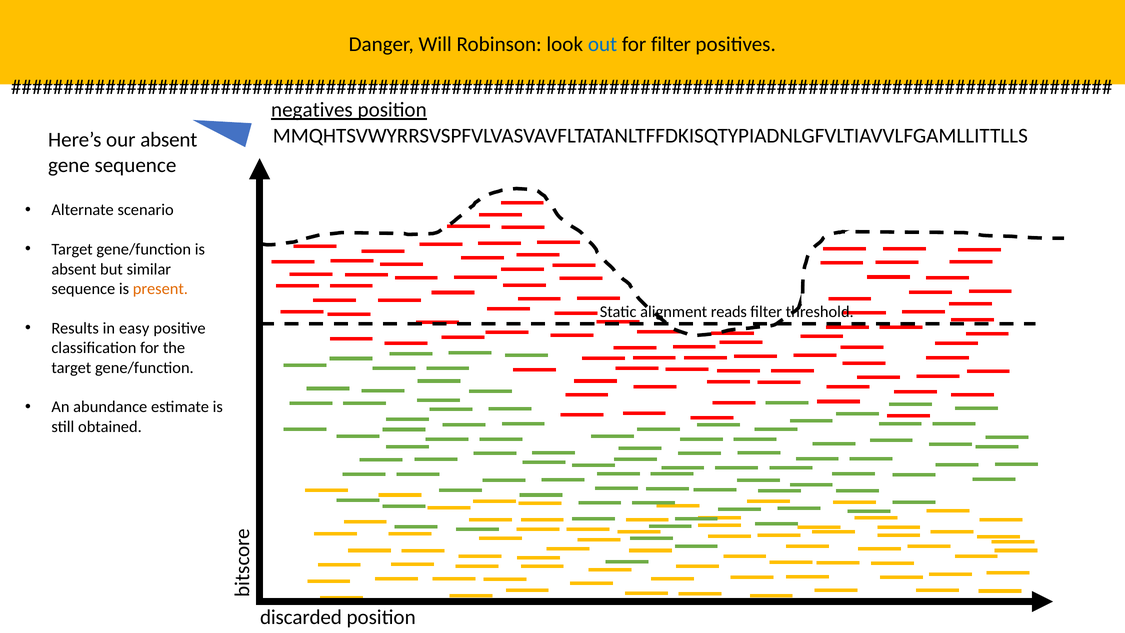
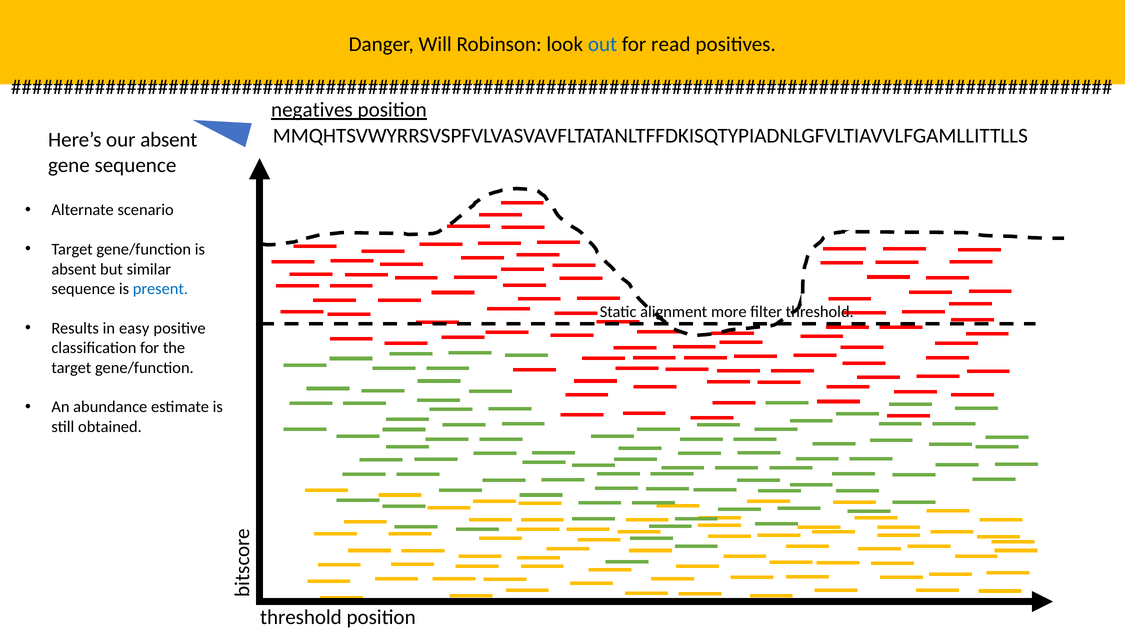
for filter: filter -> read (671, 44)
present colour: orange -> blue (160, 289)
reads: reads -> more (729, 312)
discarded: discarded -> threshold (301, 617)
